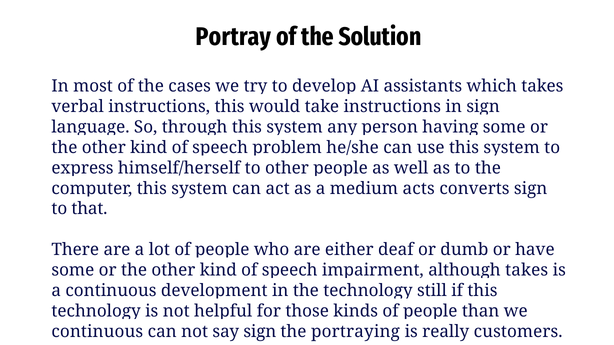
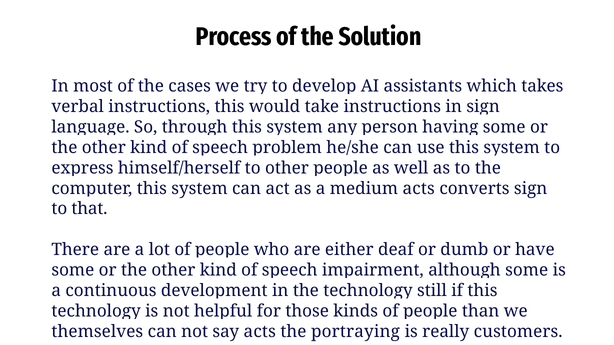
Portray: Portray -> Process (234, 37)
takes: takes -> some (527, 271)
continuous: continuous -> themselves (97, 332)
say sign: sign -> acts (260, 332)
